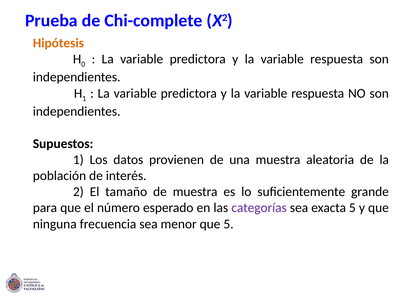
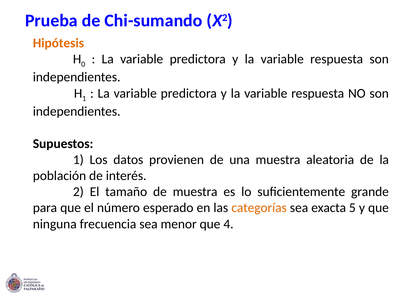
Chi-complete: Chi-complete -> Chi-sumando (153, 21)
categorías colour: purple -> orange (259, 208)
que 5: 5 -> 4 (228, 224)
